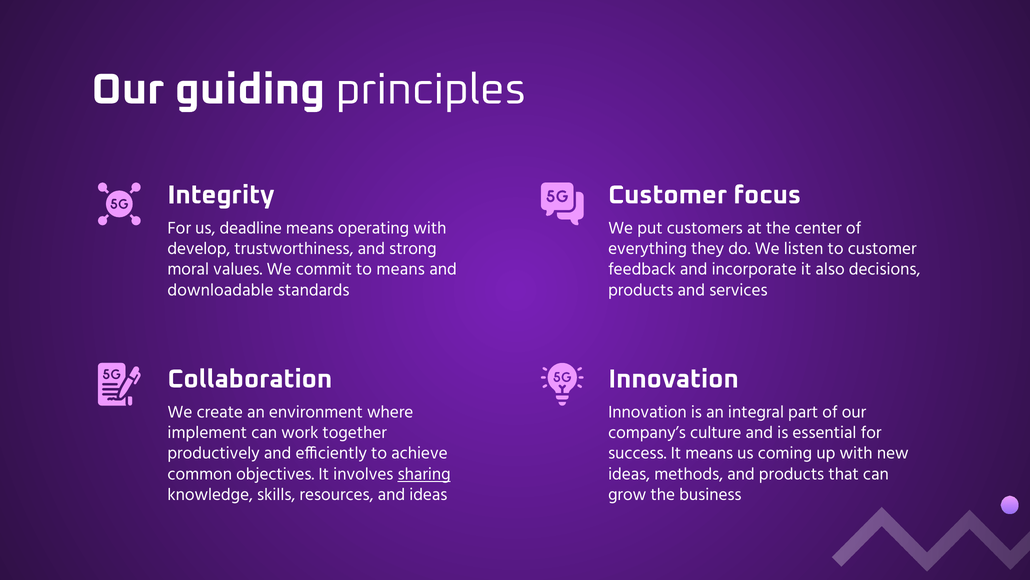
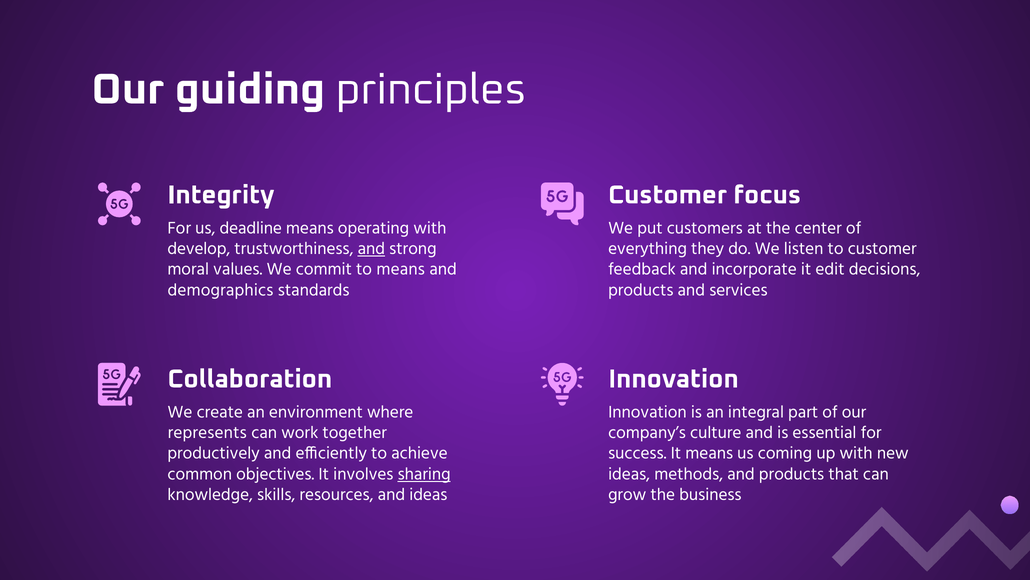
and underline: none -> present (371, 248)
also: also -> edit (830, 269)
downloadable: downloadable -> demographics (220, 290)
implement: implement -> represents (207, 432)
